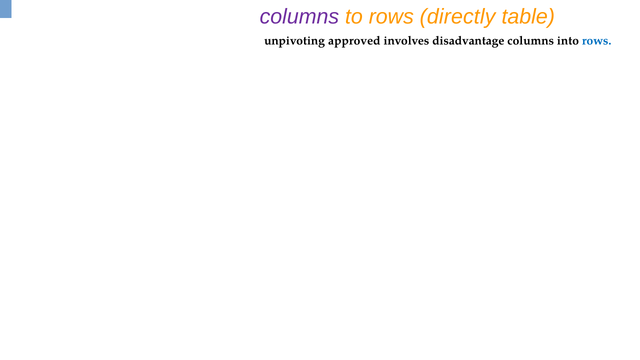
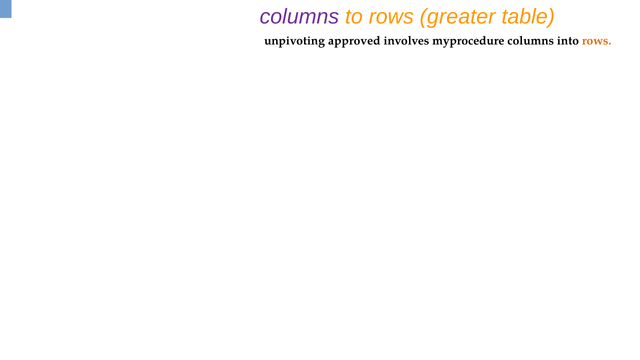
directly: directly -> greater (458, 17)
disadvantage: disadvantage -> myprocedure (468, 41)
rows colour: blue -> orange (597, 41)
